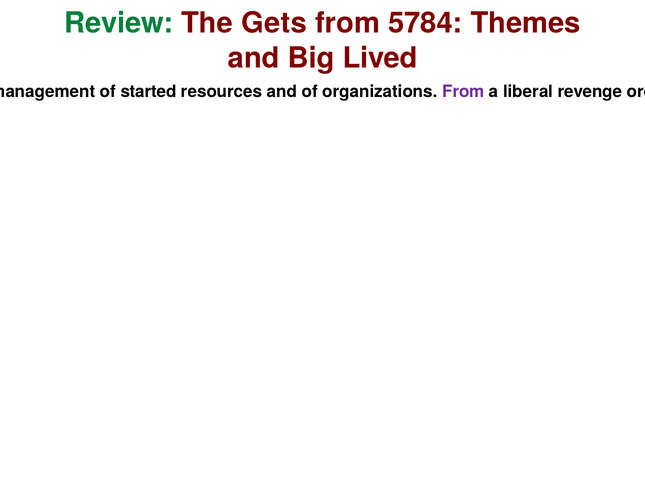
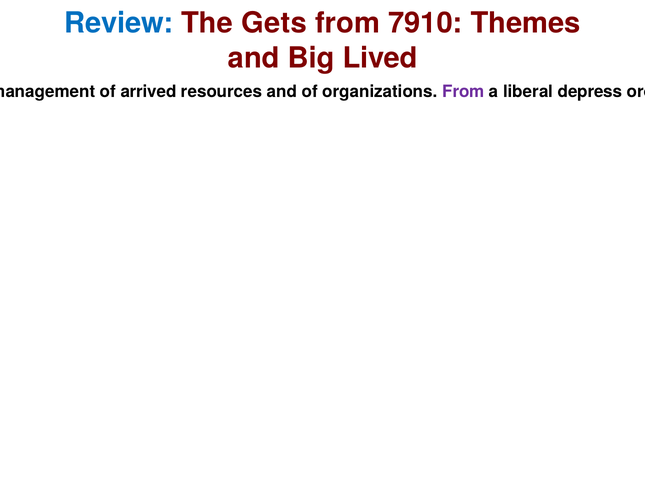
Review colour: green -> blue (119, 23)
5784: 5784 -> 7910 (425, 23)
started: started -> arrived (149, 92)
revenge: revenge -> depress (590, 92)
